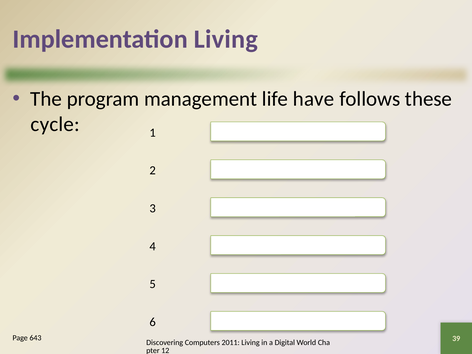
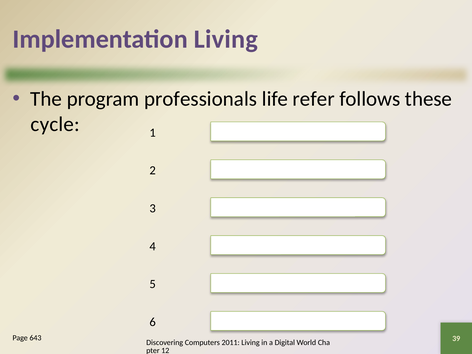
management: management -> professionals (201, 99)
have: have -> refer (314, 99)
